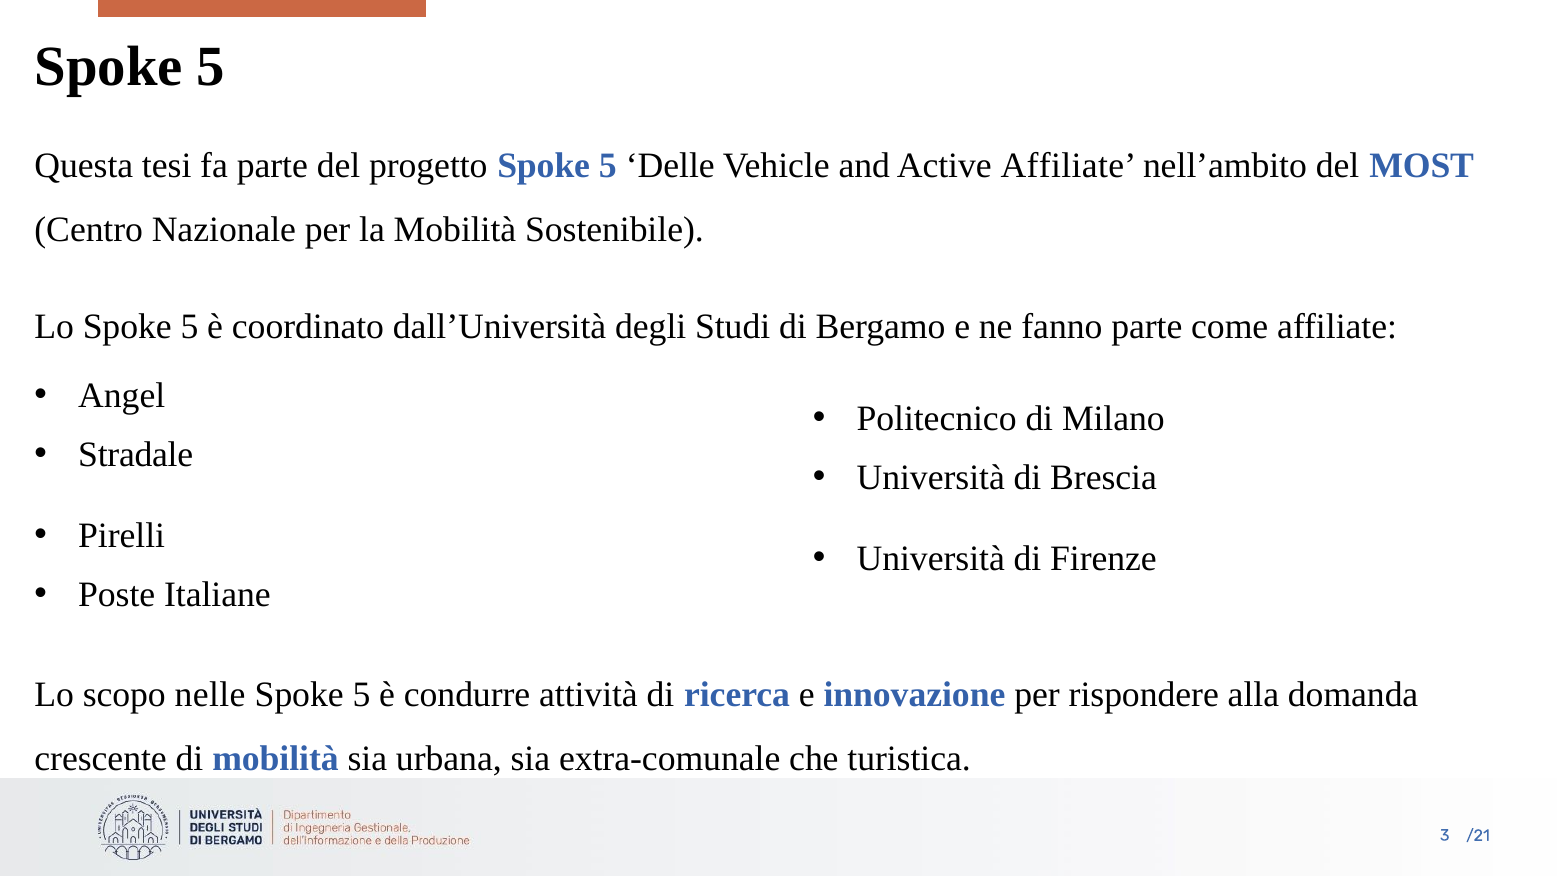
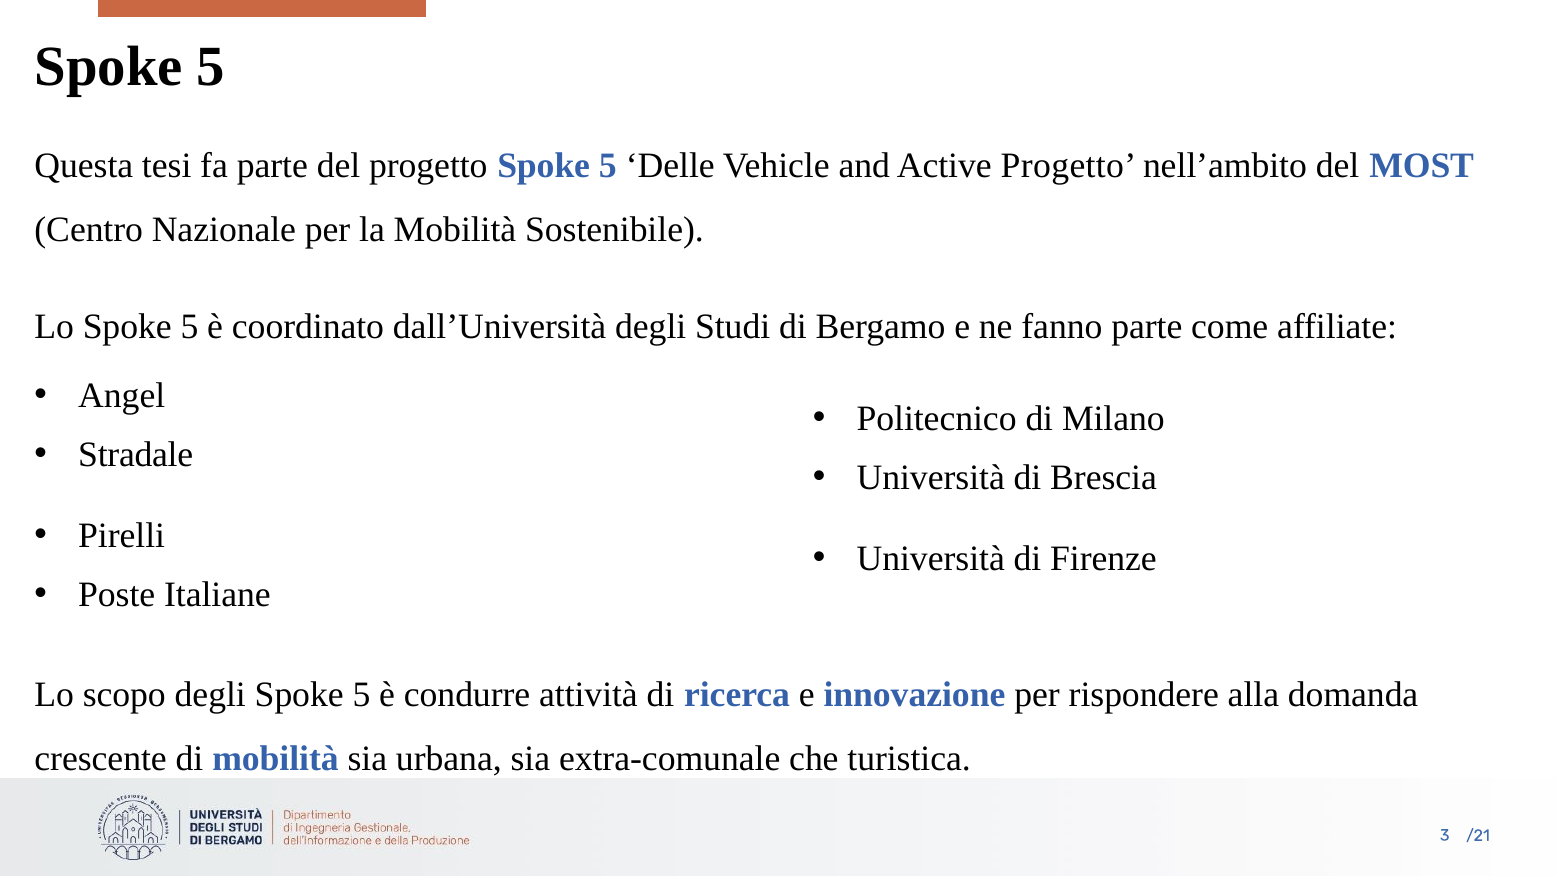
Active Affiliate: Affiliate -> Progetto (1068, 166)
scopo nelle: nelle -> degli (210, 695)
